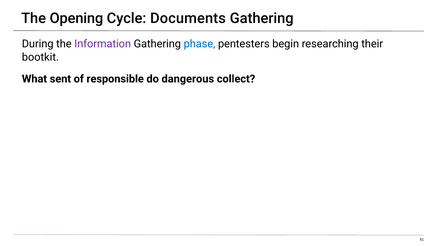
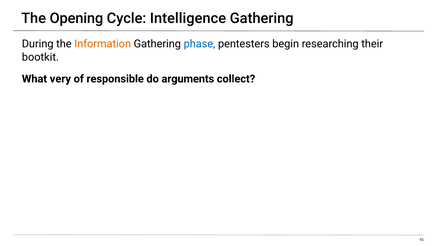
Documents: Documents -> Intelligence (188, 19)
Information colour: purple -> orange (103, 44)
sent: sent -> very (60, 79)
dangerous: dangerous -> arguments (188, 79)
